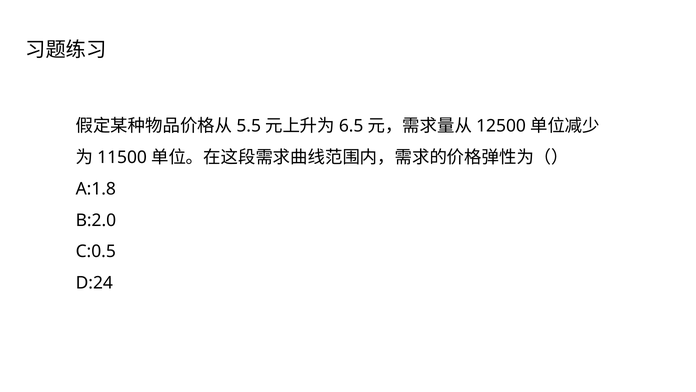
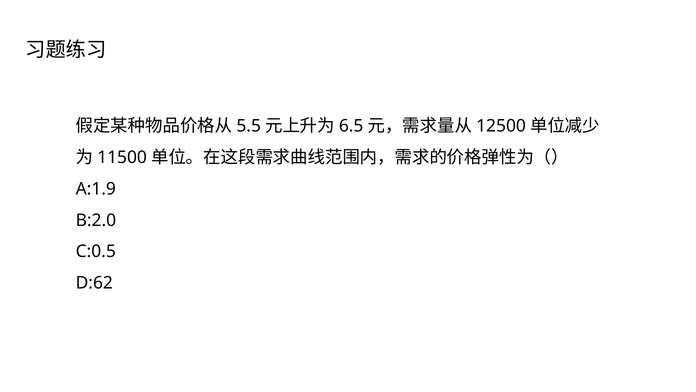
A:1.8: A:1.8 -> A:1.9 (96, 189)
D:24: D:24 -> D:62 (94, 283)
